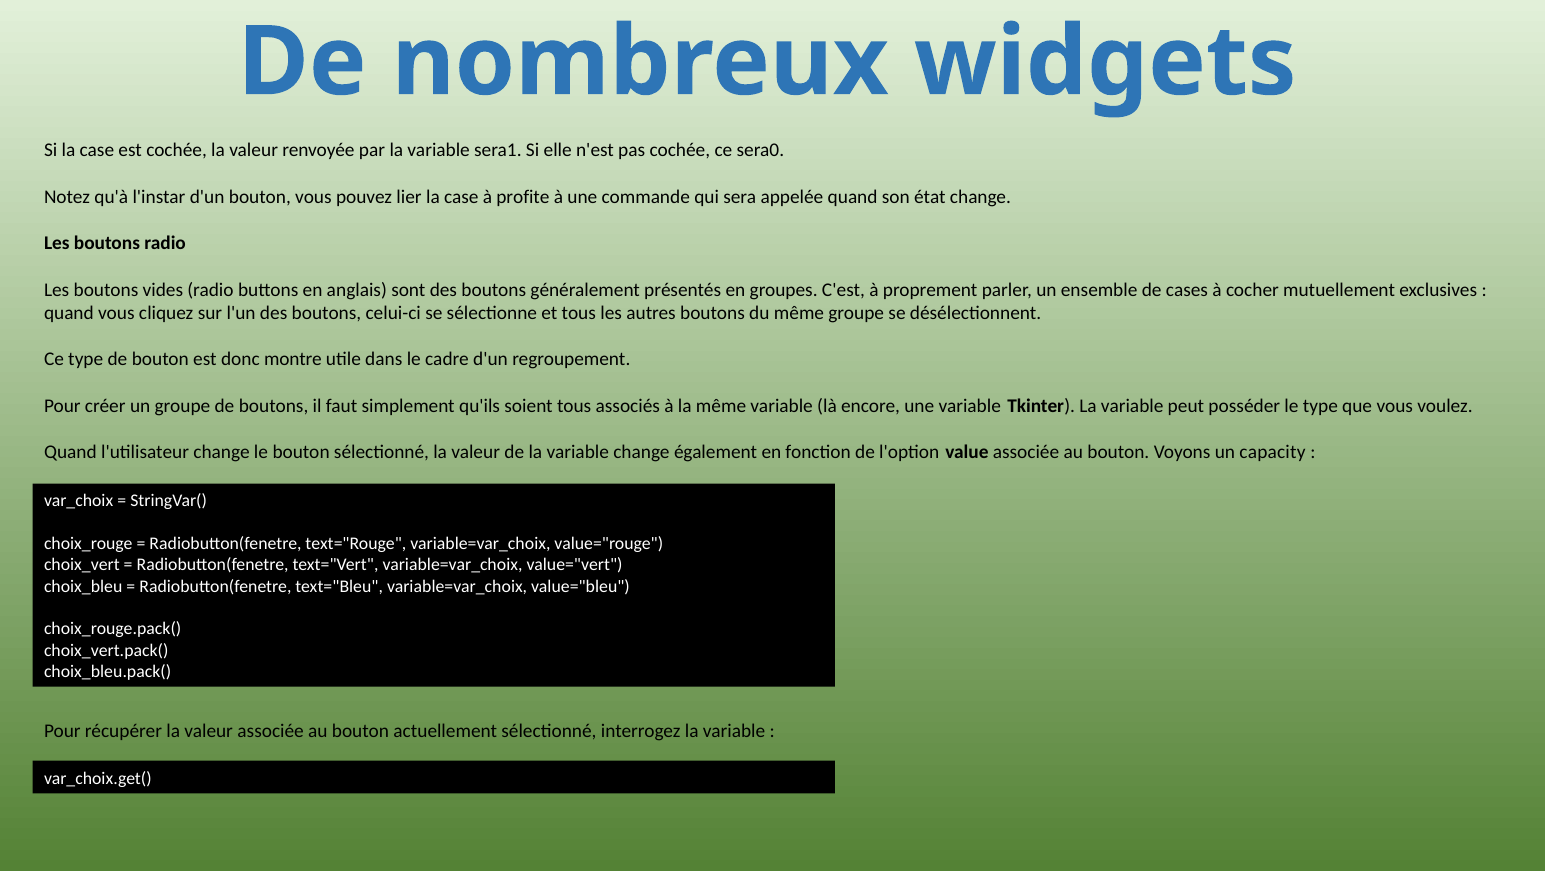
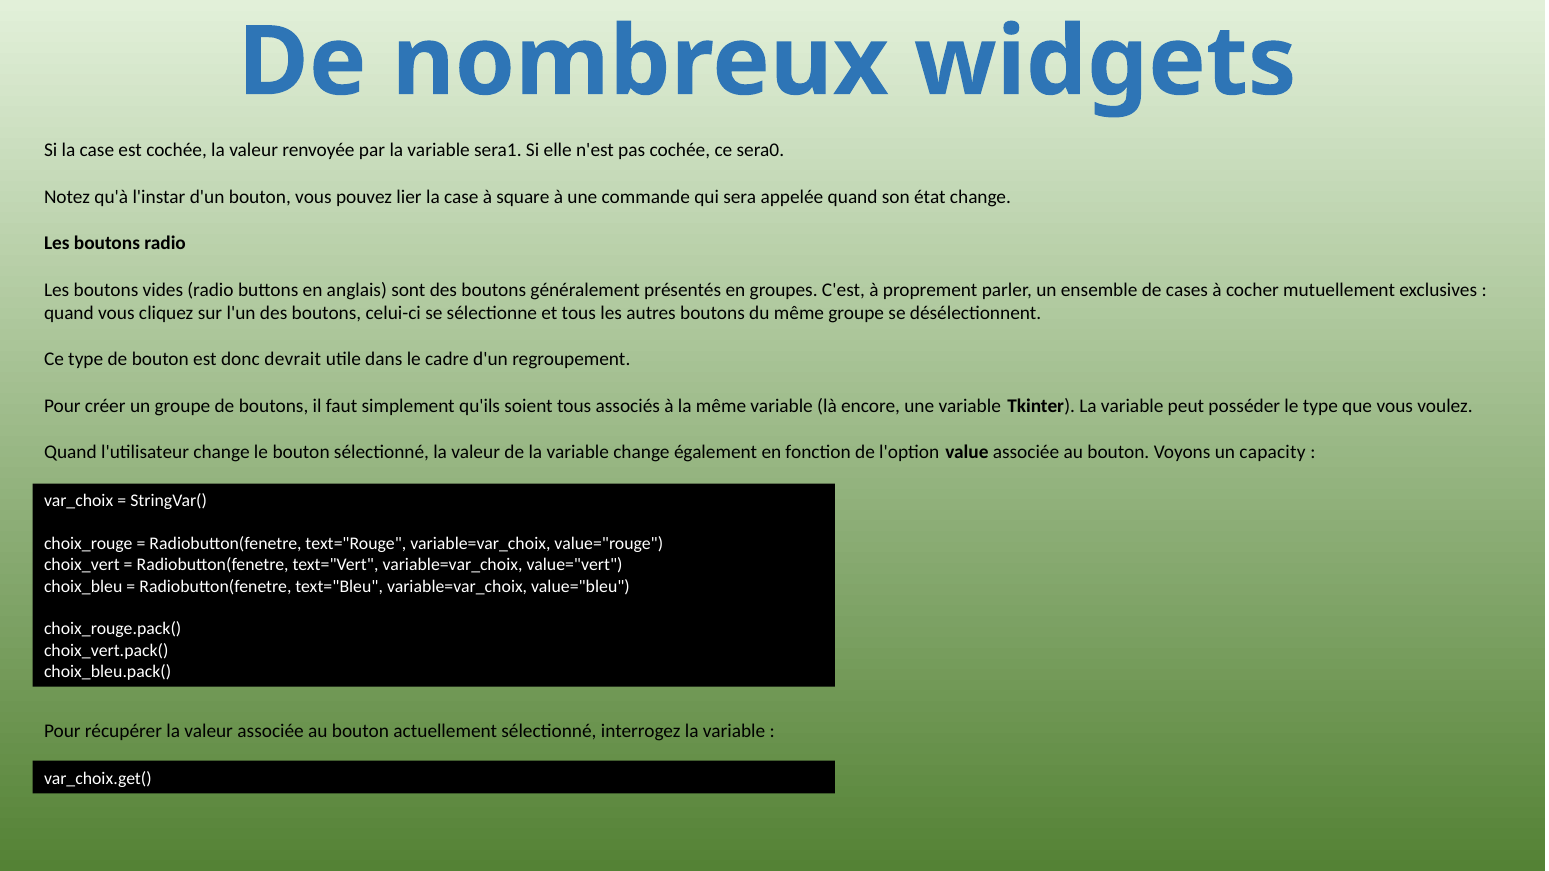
profite: profite -> square (523, 197)
montre: montre -> devrait (293, 360)
